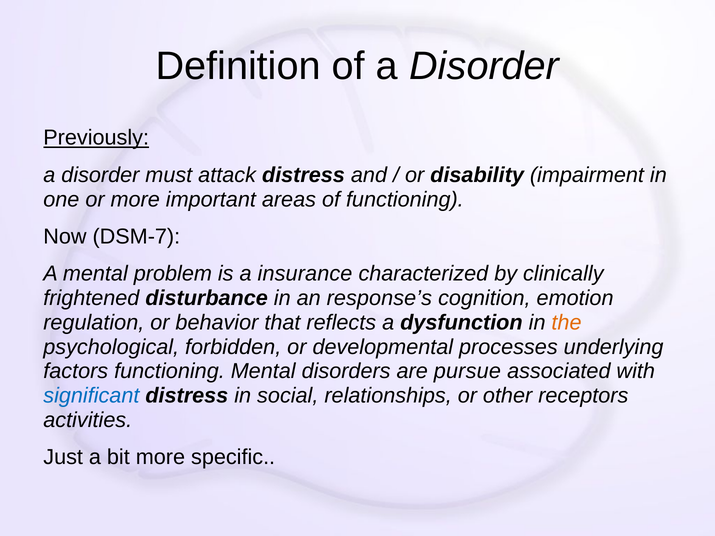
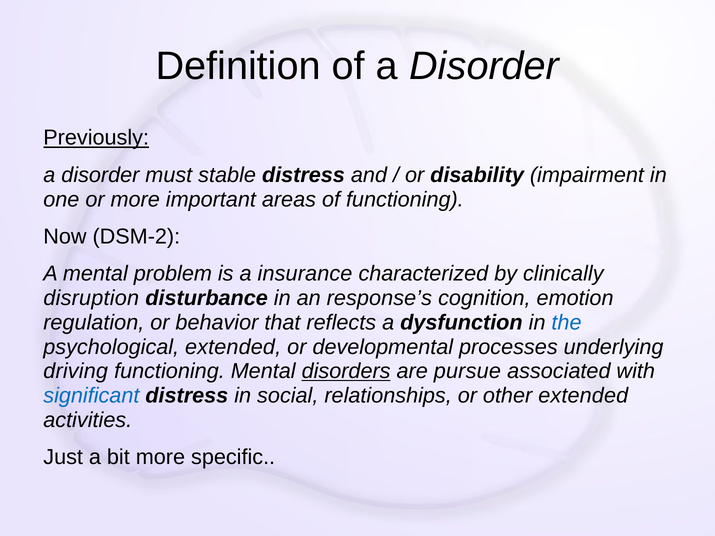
attack: attack -> stable (227, 175)
DSM-7: DSM-7 -> DSM-2 (136, 237)
frightened: frightened -> disruption (91, 298)
the colour: orange -> blue (567, 323)
psychological forbidden: forbidden -> extended (233, 347)
factors: factors -> driving (76, 372)
disorders underline: none -> present (346, 372)
other receptors: receptors -> extended (583, 396)
